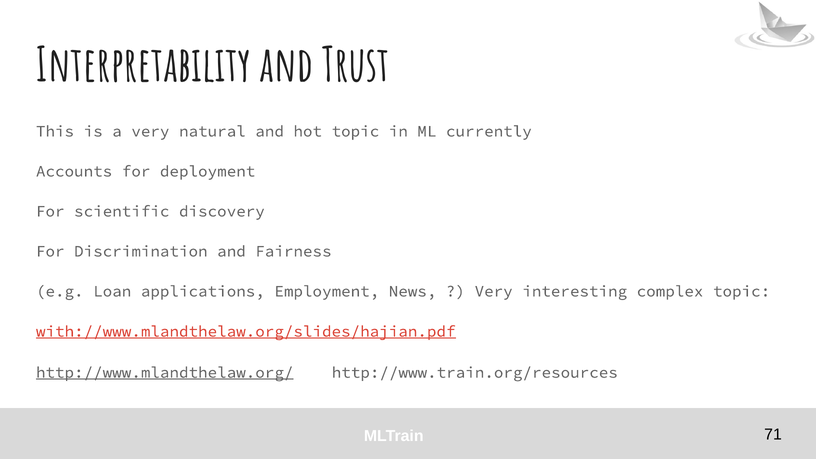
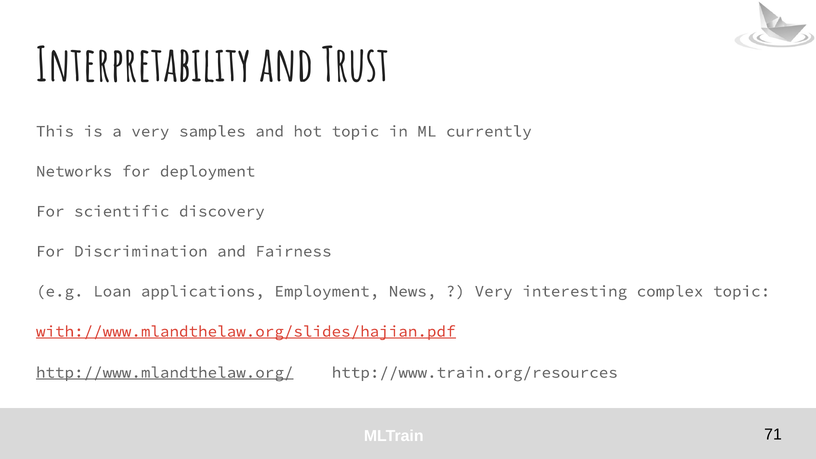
natural: natural -> samples (212, 131)
Accounts: Accounts -> Networks (74, 171)
